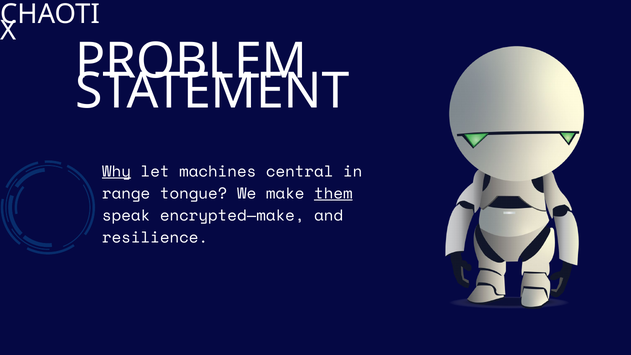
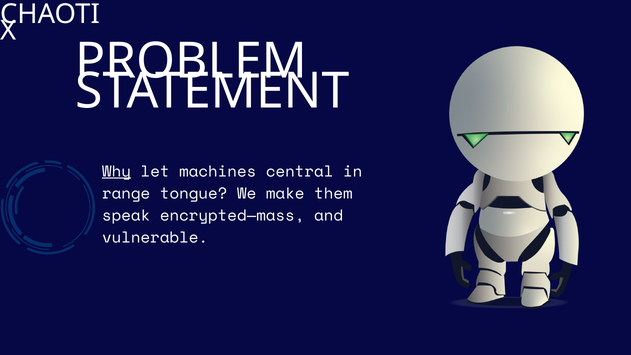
them underline: present -> none (333, 193)
encrypted—make: encrypted—make -> encrypted—mass (232, 215)
resilience: resilience -> vulnerable (155, 237)
